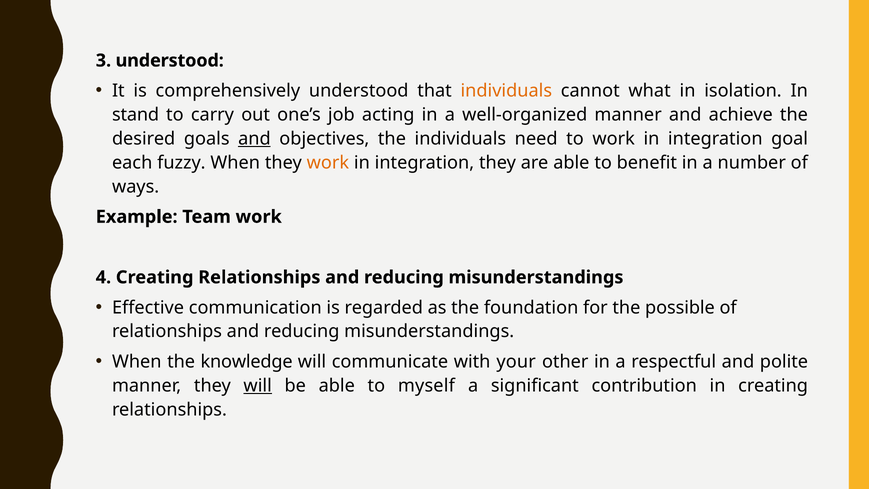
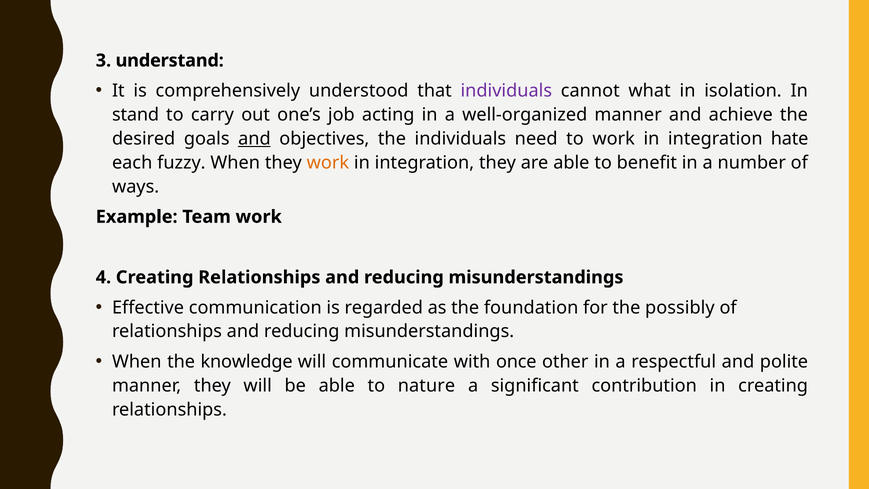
3 understood: understood -> understand (170, 61)
individuals colour: orange -> purple (506, 91)
goal: goal -> hate (790, 139)
possible: possible -> possibly (680, 307)
your: your -> once (516, 362)
will underline: present -> none (258, 386)
myself: myself -> nature (426, 386)
